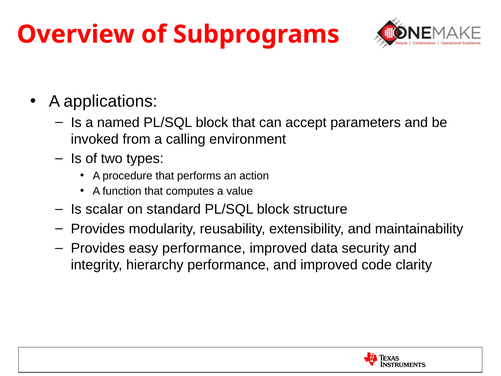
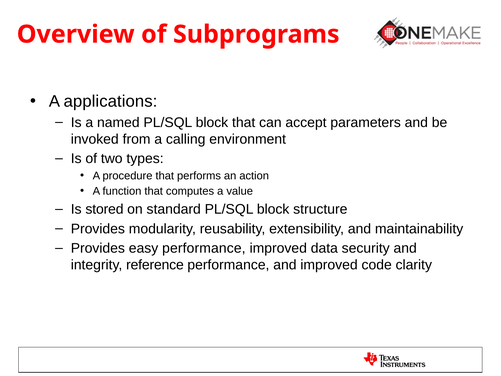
scalar: scalar -> stored (104, 209)
hierarchy: hierarchy -> reference (155, 265)
